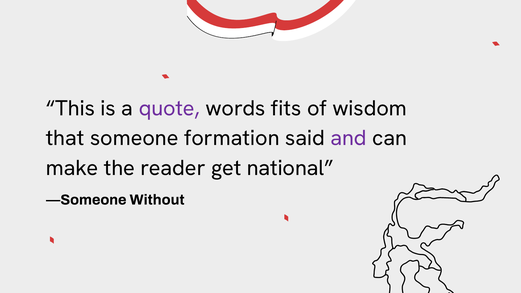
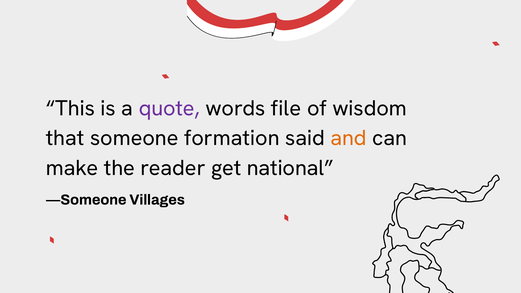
fits: fits -> file (286, 108)
and colour: purple -> orange (349, 138)
Without: Without -> Villages (157, 200)
